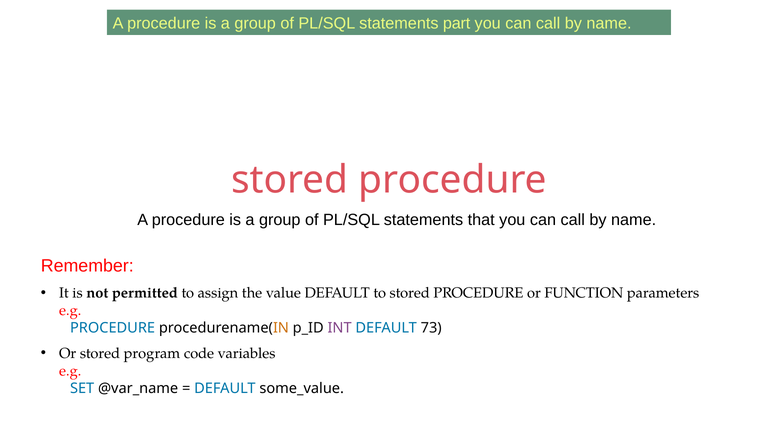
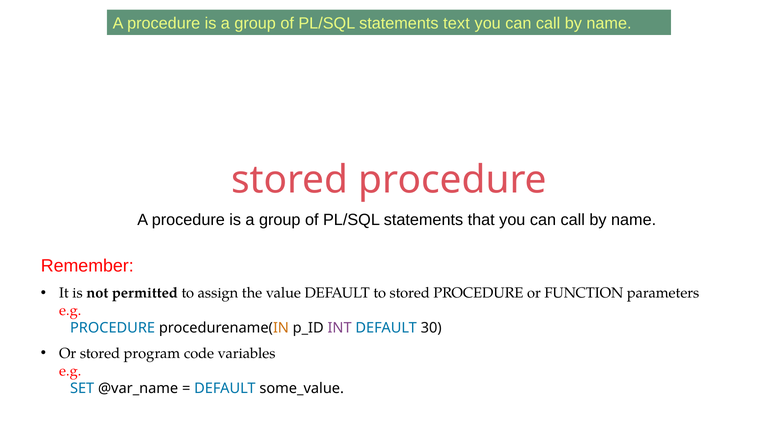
part: part -> text (456, 23)
73: 73 -> 30 (431, 328)
